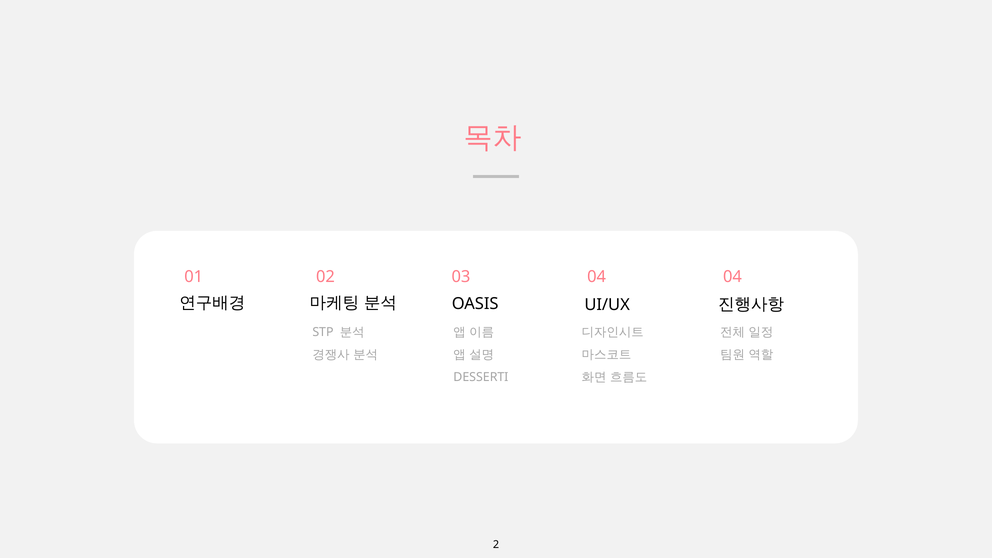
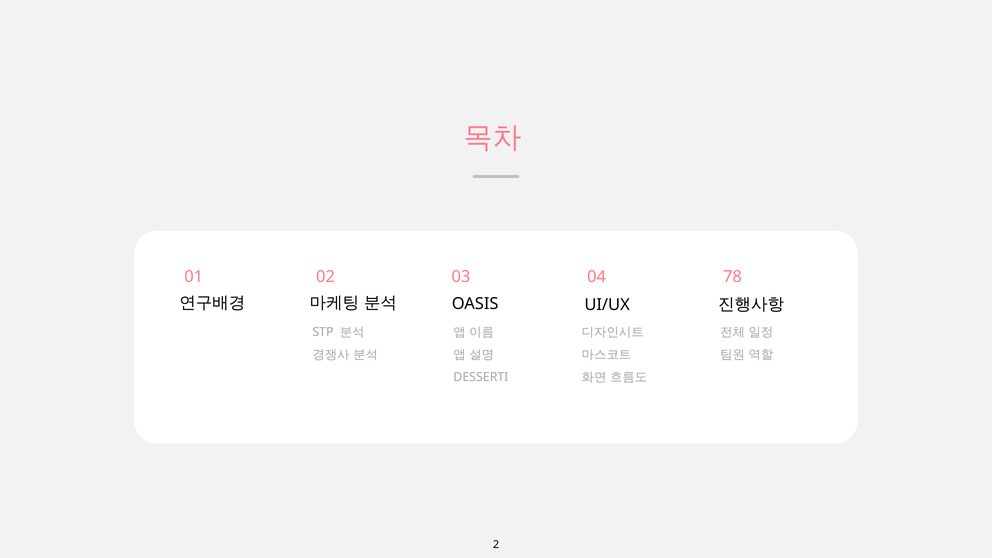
04 04: 04 -> 78 (732, 277)
